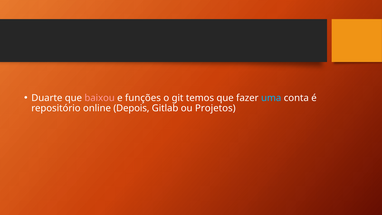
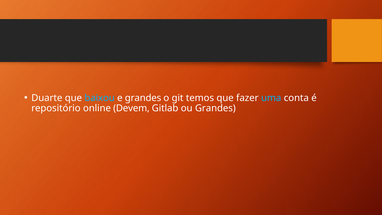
baixou colour: pink -> light blue (100, 98)
e funções: funções -> grandes (143, 98)
Depois: Depois -> Devem (131, 108)
ou Projetos: Projetos -> Grandes (215, 108)
